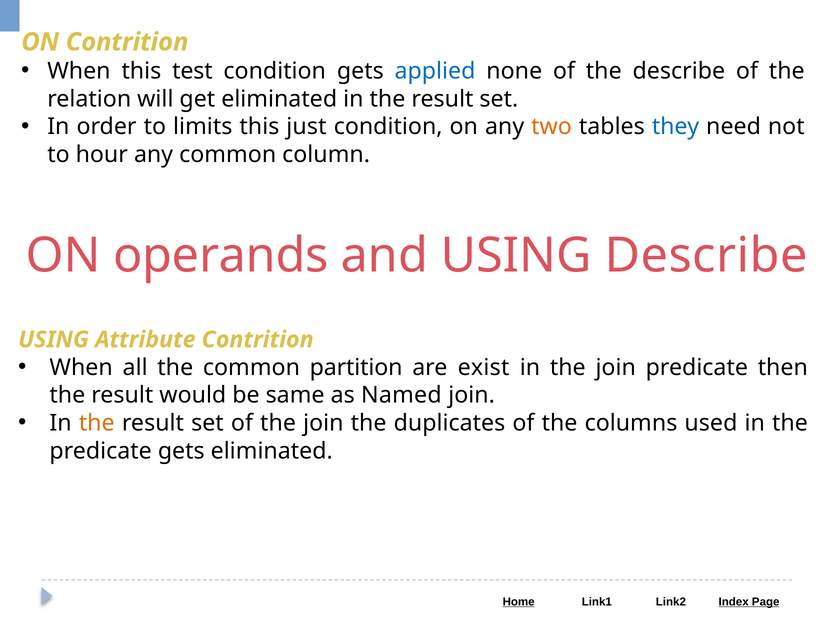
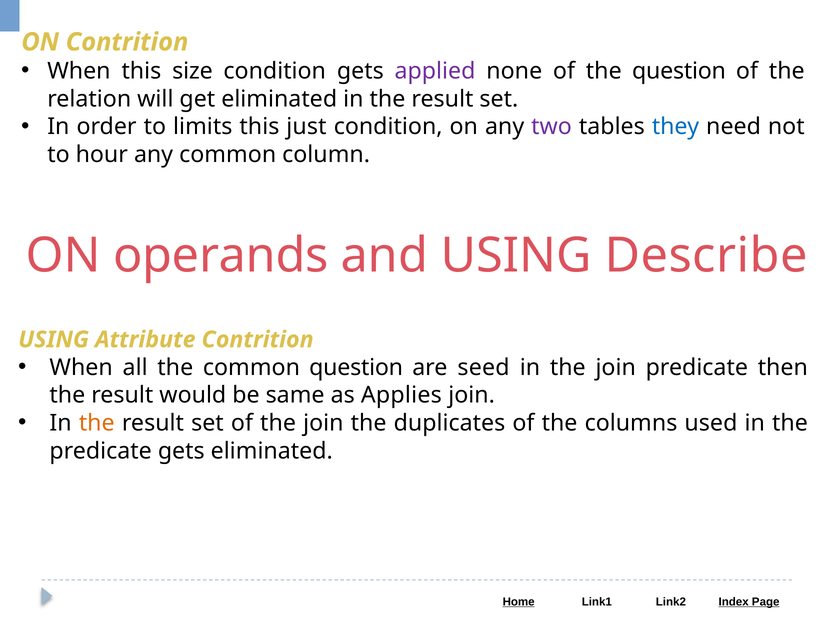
test: test -> size (192, 71)
applied colour: blue -> purple (435, 71)
the describe: describe -> question (679, 71)
two colour: orange -> purple (552, 127)
common partition: partition -> question (356, 367)
exist: exist -> seed (484, 367)
Named: Named -> Applies (401, 395)
